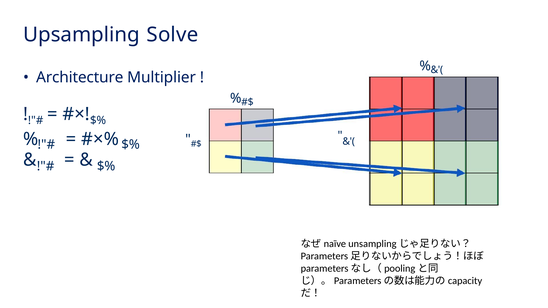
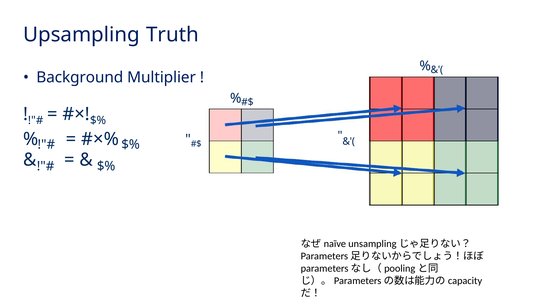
Solve: Solve -> Truth (173, 35)
Architecture: Architecture -> Background (80, 77)
